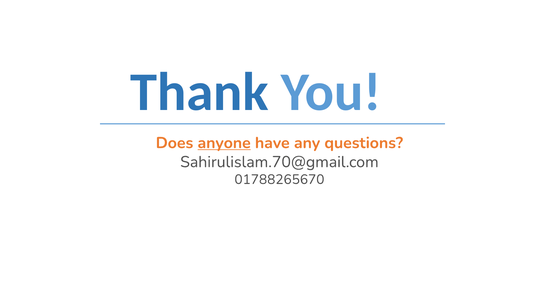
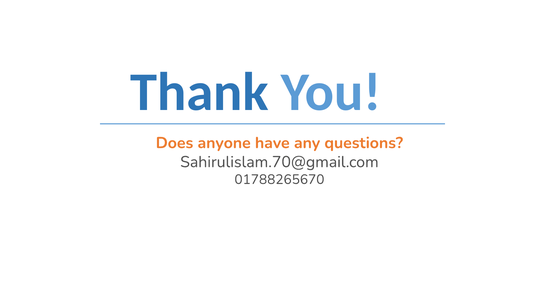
anyone underline: present -> none (224, 143)
